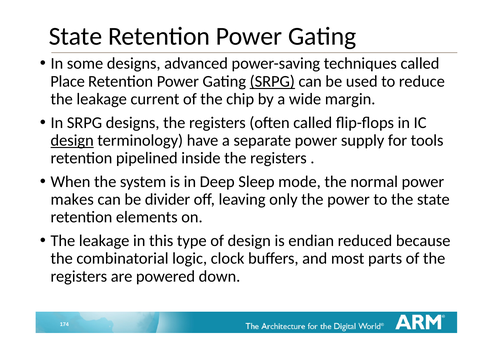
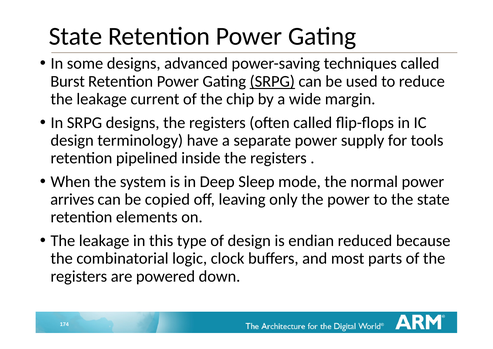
Place: Place -> Burst (68, 81)
design underline: present -> none (72, 140)
makes: makes -> arrives (72, 199)
divider: divider -> copied (167, 199)
